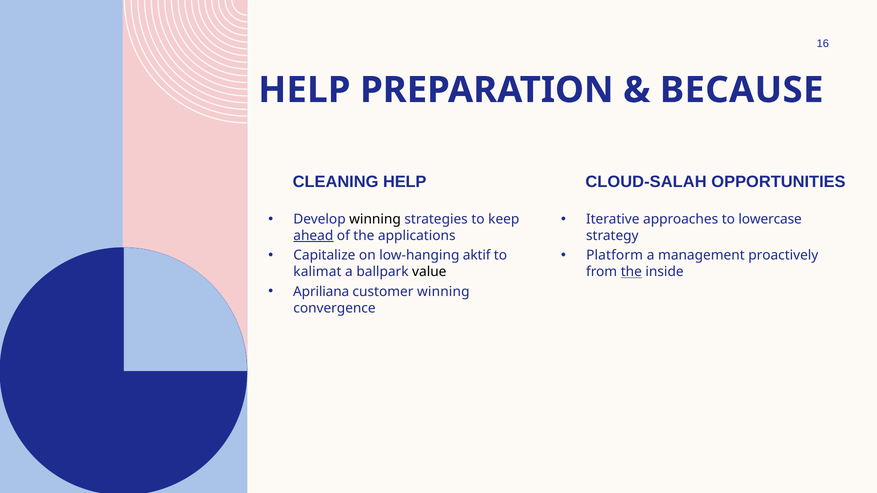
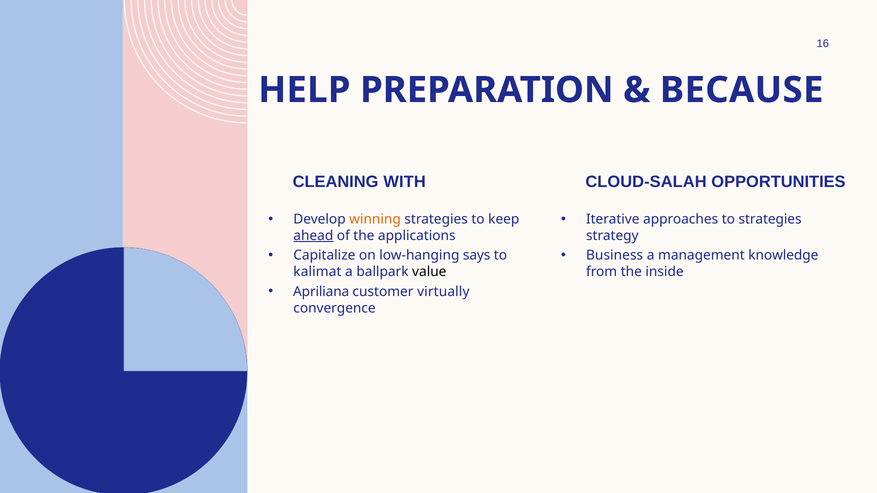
CLEANING HELP: HELP -> WITH (405, 182)
winning colour: black -> orange (375, 219)
to lowercase: lowercase -> strategies (770, 219)
aktif: aktif -> says (477, 256)
Platform: Platform -> Business (615, 256)
proactively: proactively -> knowledge (783, 256)
the underline: present -> none (631, 272)
customer winning: winning -> virtually (443, 292)
